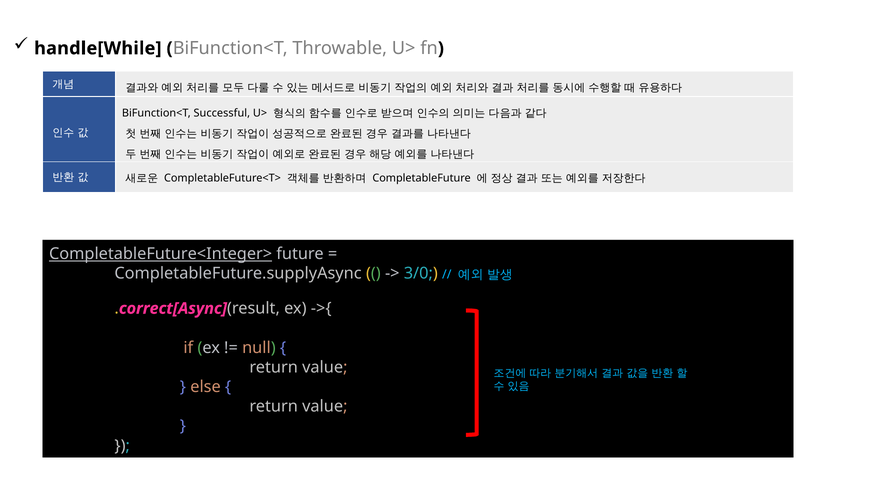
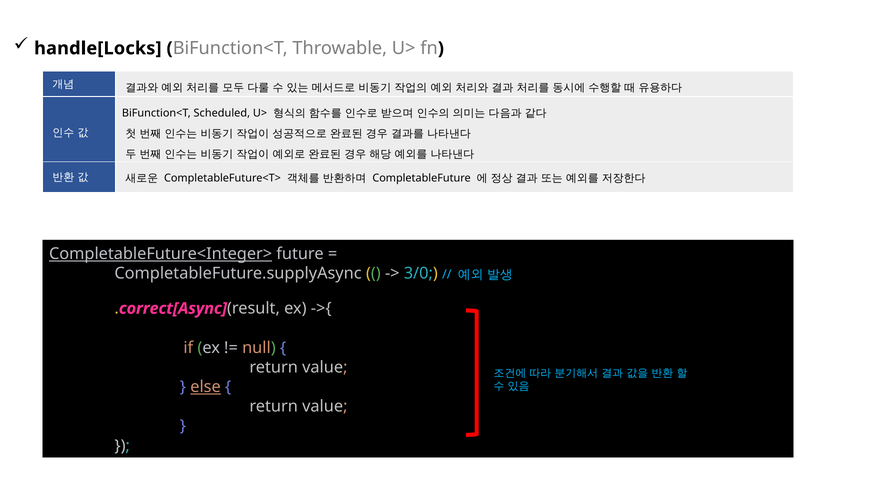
handle[While: handle[While -> handle[Locks (98, 48)
Successful: Successful -> Scheduled (222, 113)
else underline: none -> present (206, 387)
